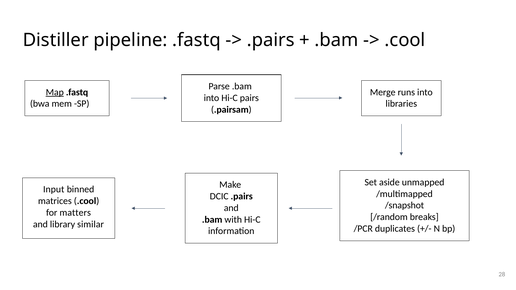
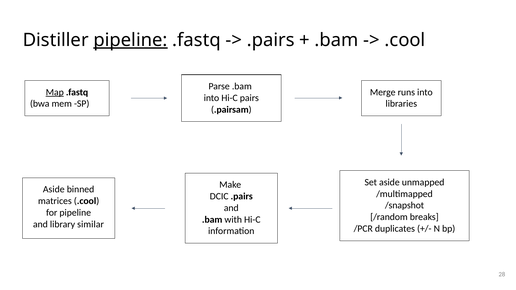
pipeline underline: none -> present (130, 40)
Input: Input -> Aside (54, 190)
for matters: matters -> pipeline (75, 213)
